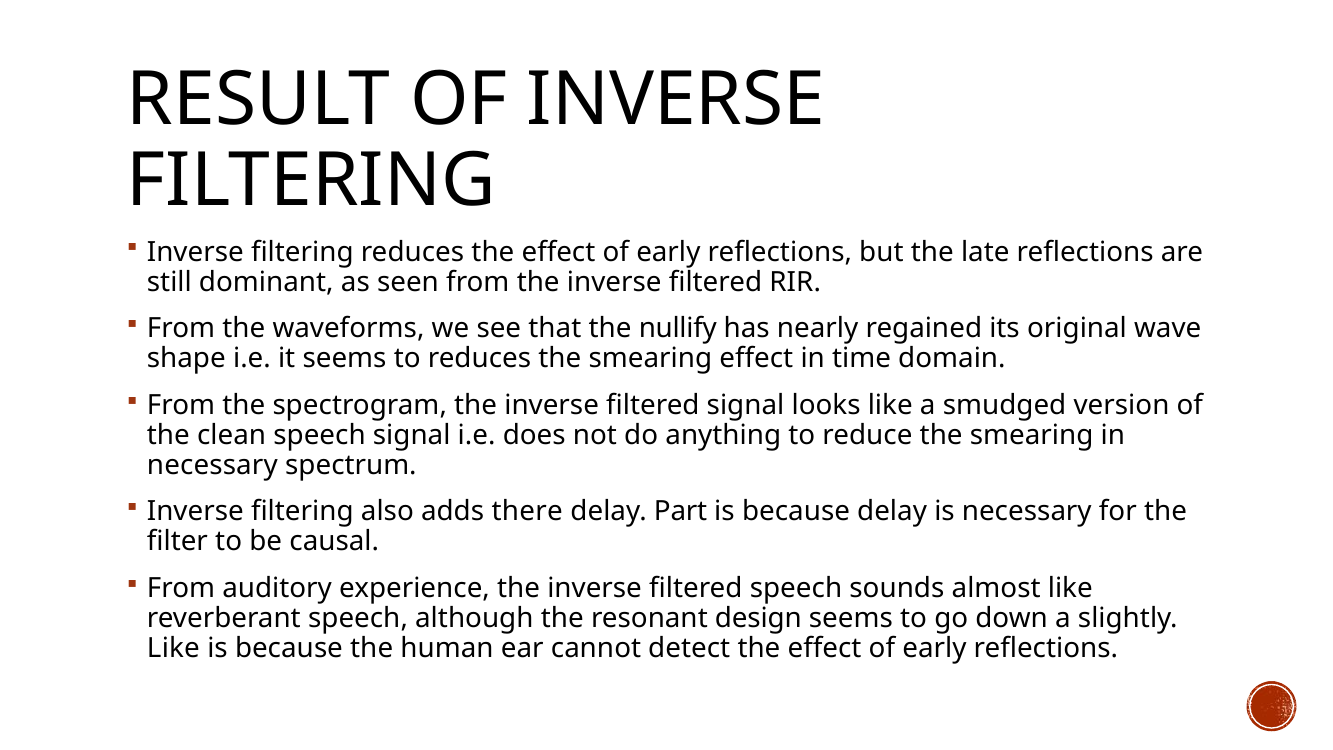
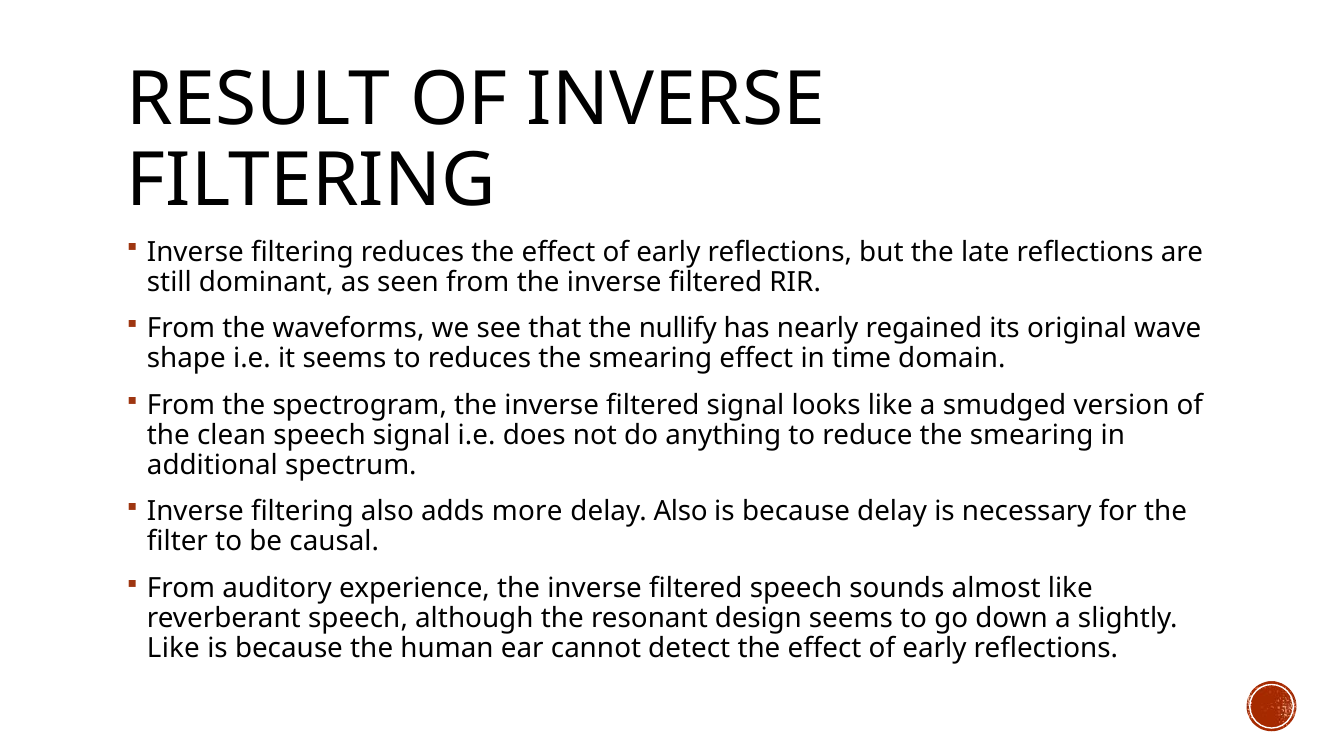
necessary: necessary -> additional (212, 465)
there: there -> more (527, 512)
delay Part: Part -> Also (681, 512)
